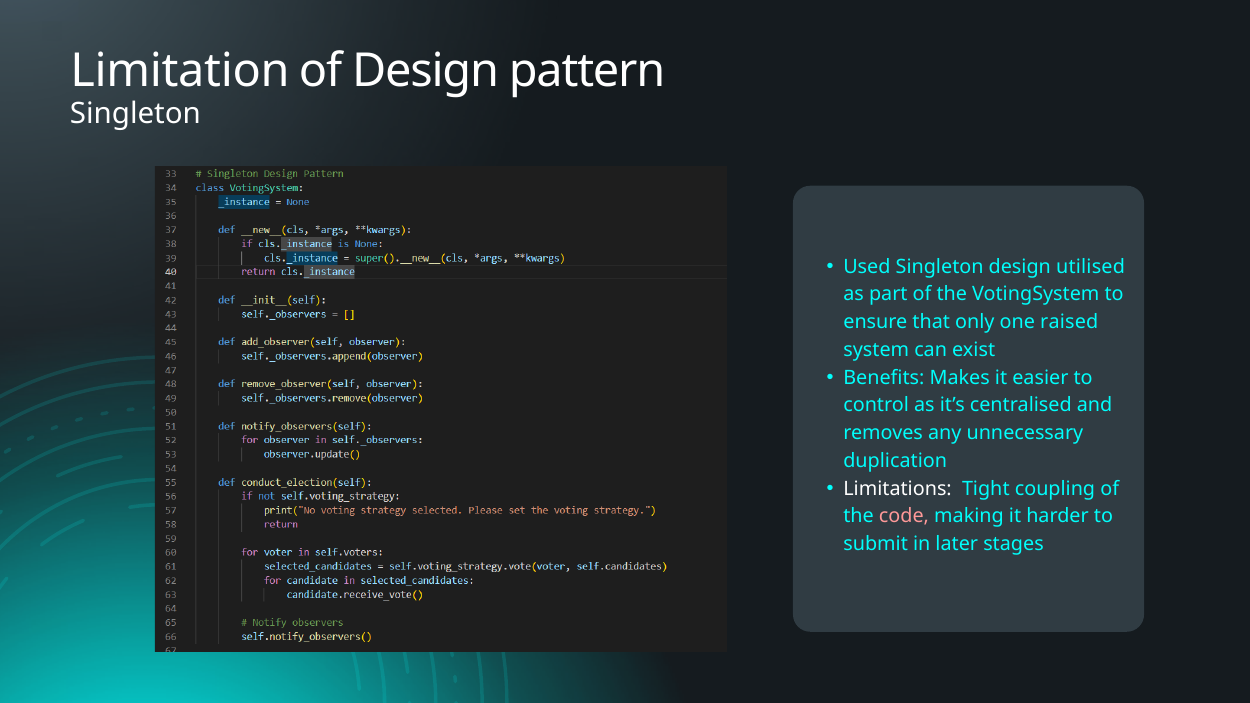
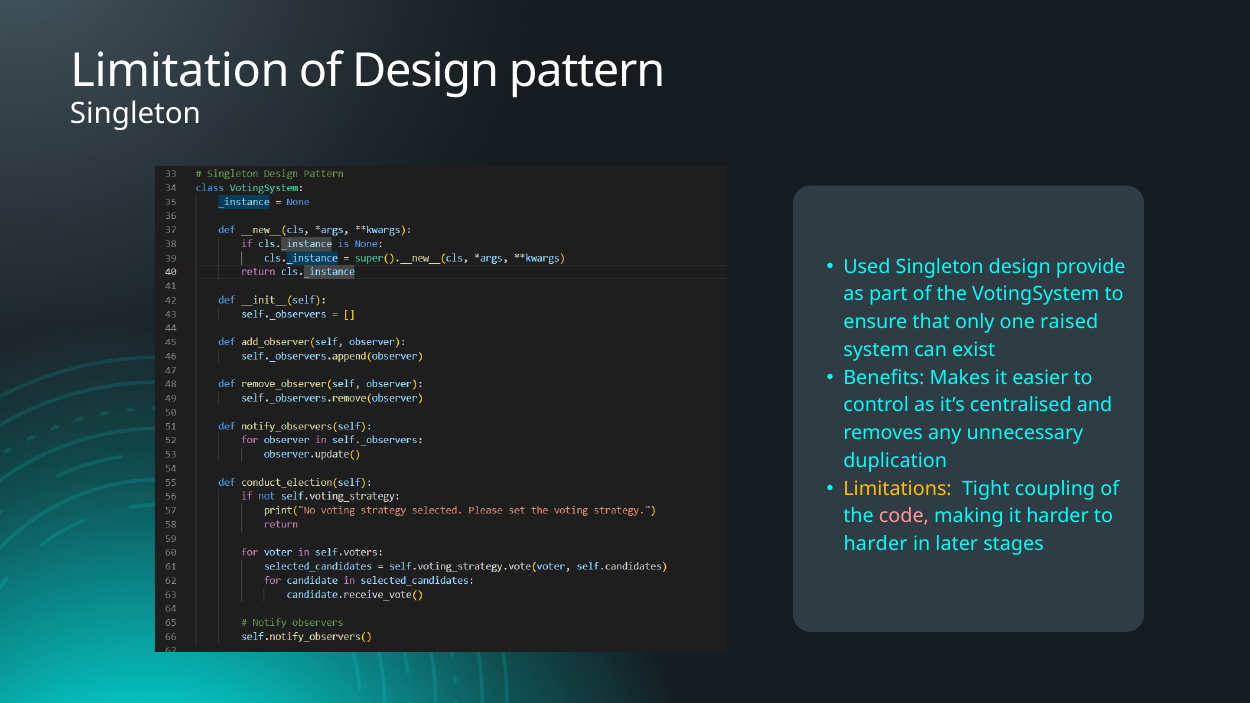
utilised: utilised -> provide (1091, 267)
Limitations colour: white -> yellow (898, 489)
submit: submit -> harder (876, 544)
